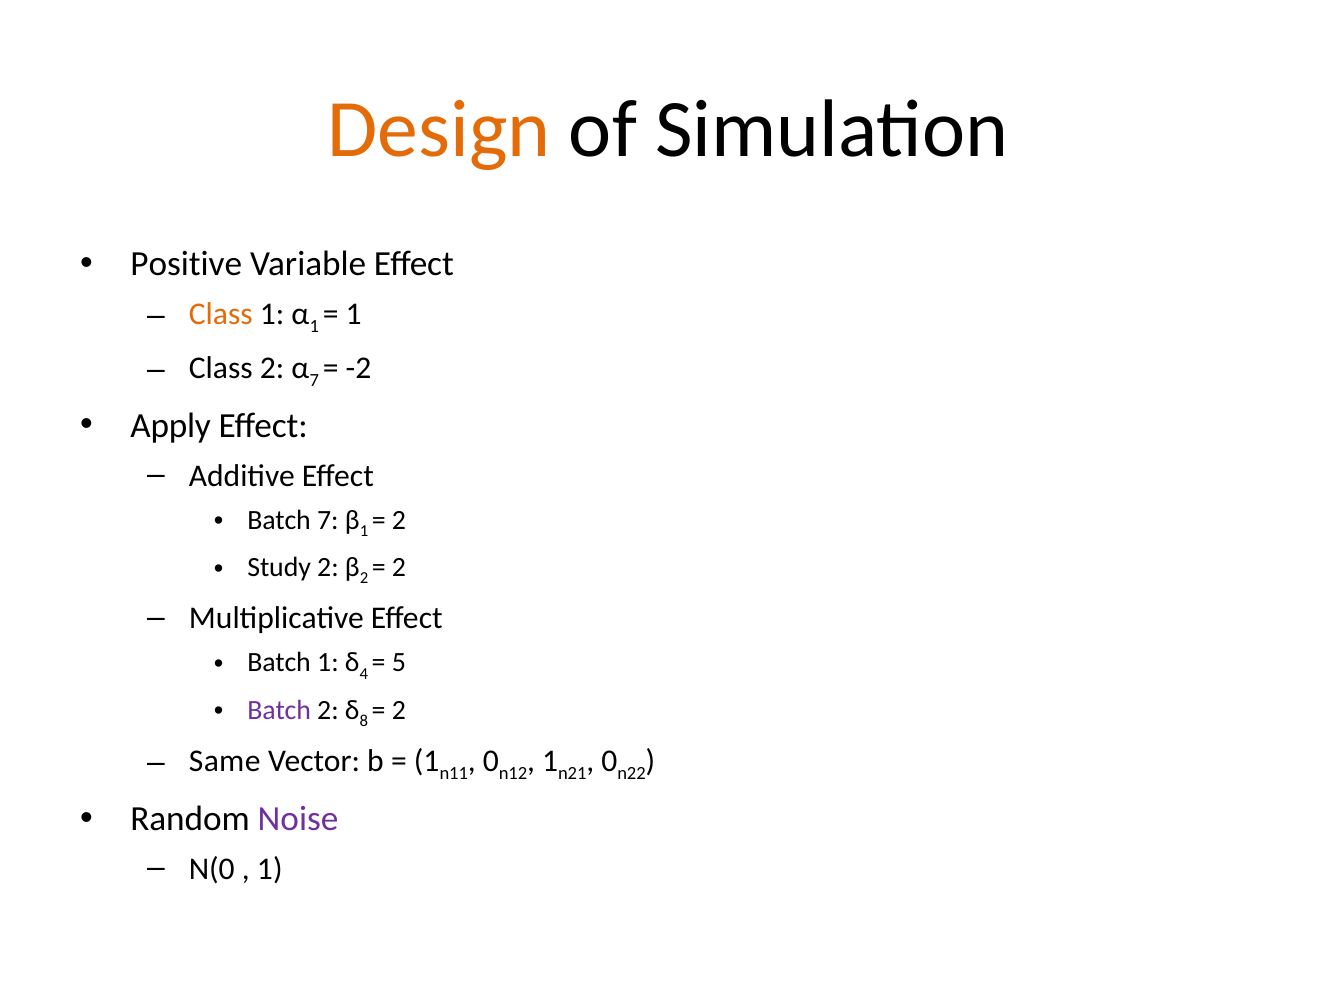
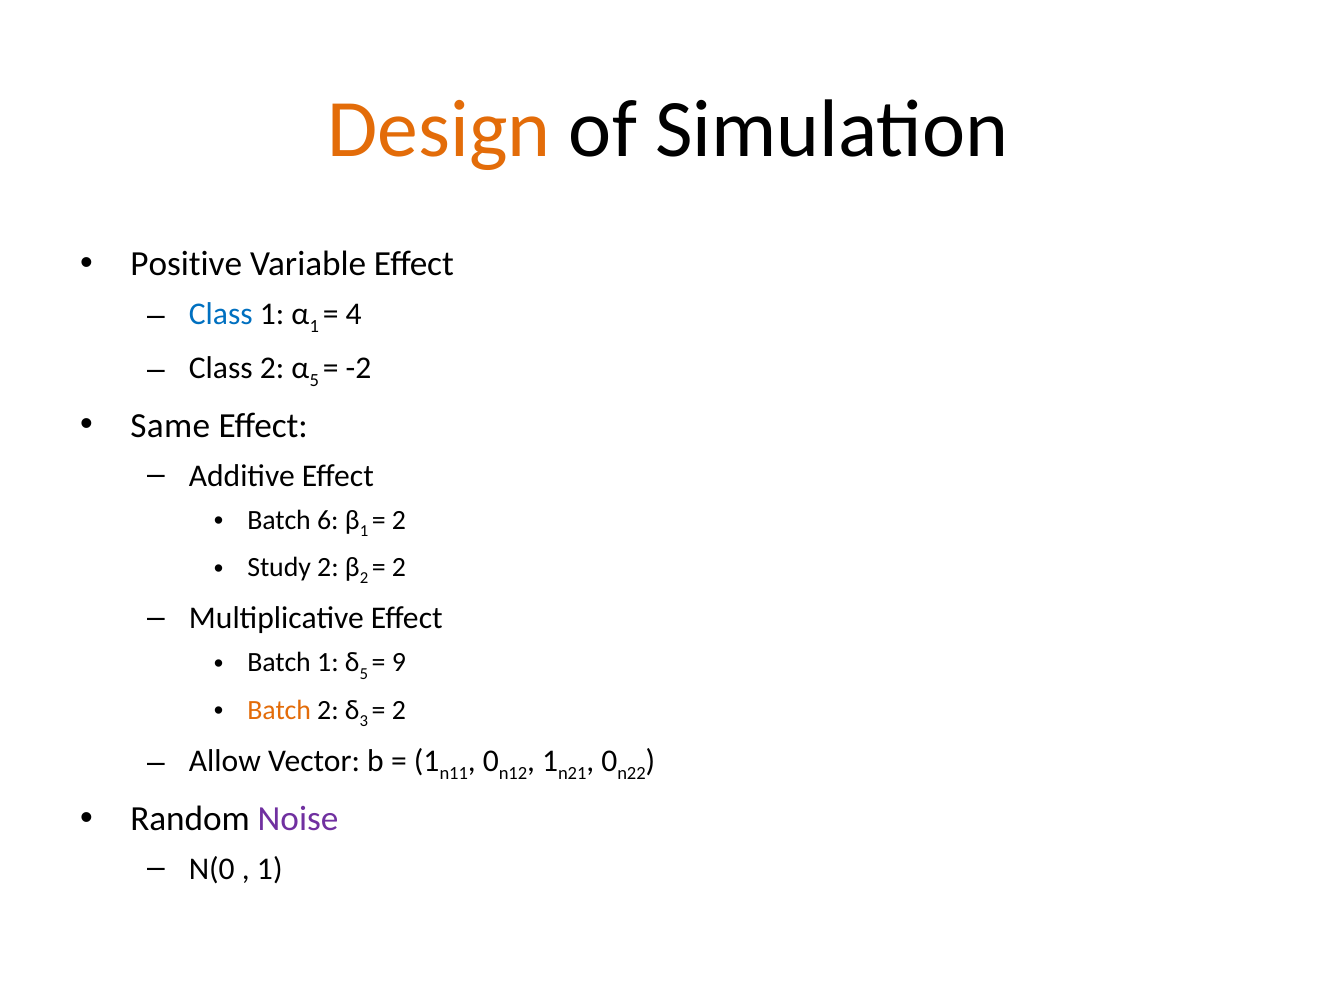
Class colour: orange -> blue (221, 315)
1: 1 -> 4 (354, 315)
7: 7 -> 5 (314, 380)
Apply: Apply -> Same (170, 426)
Batch 7: 7 -> 6 (328, 520)
4: 4 -> 5 (364, 674)
5: 5 -> 9 (399, 663)
Batch colour: purple -> orange (279, 711)
8: 8 -> 3 (364, 721)
Same: Same -> Allow (225, 762)
